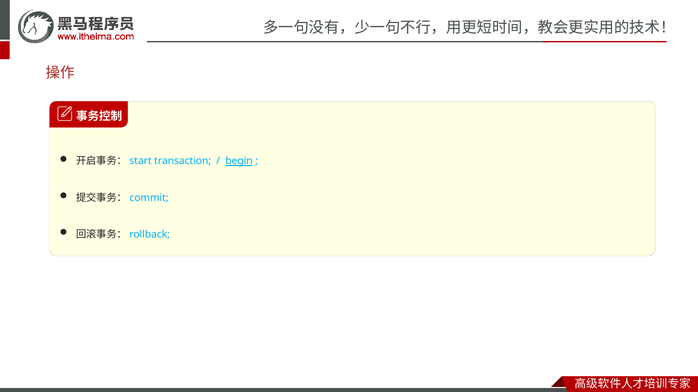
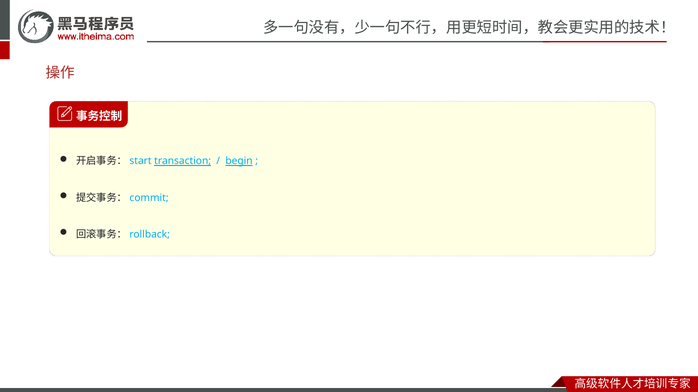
transaction underline: none -> present (183, 161)
